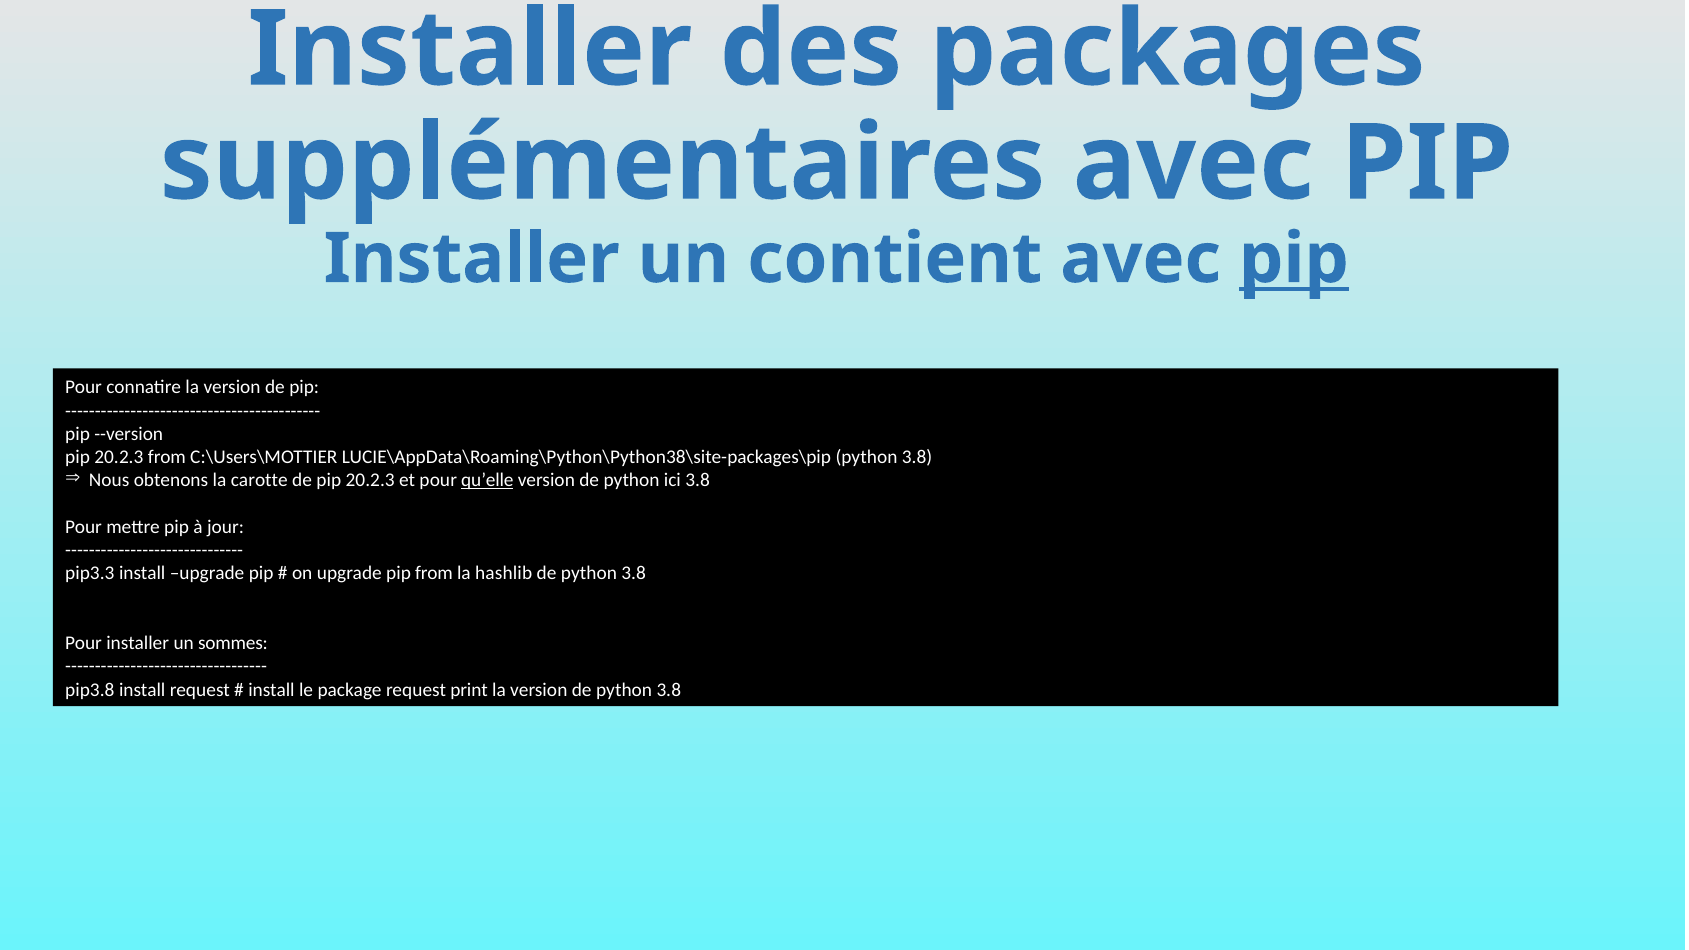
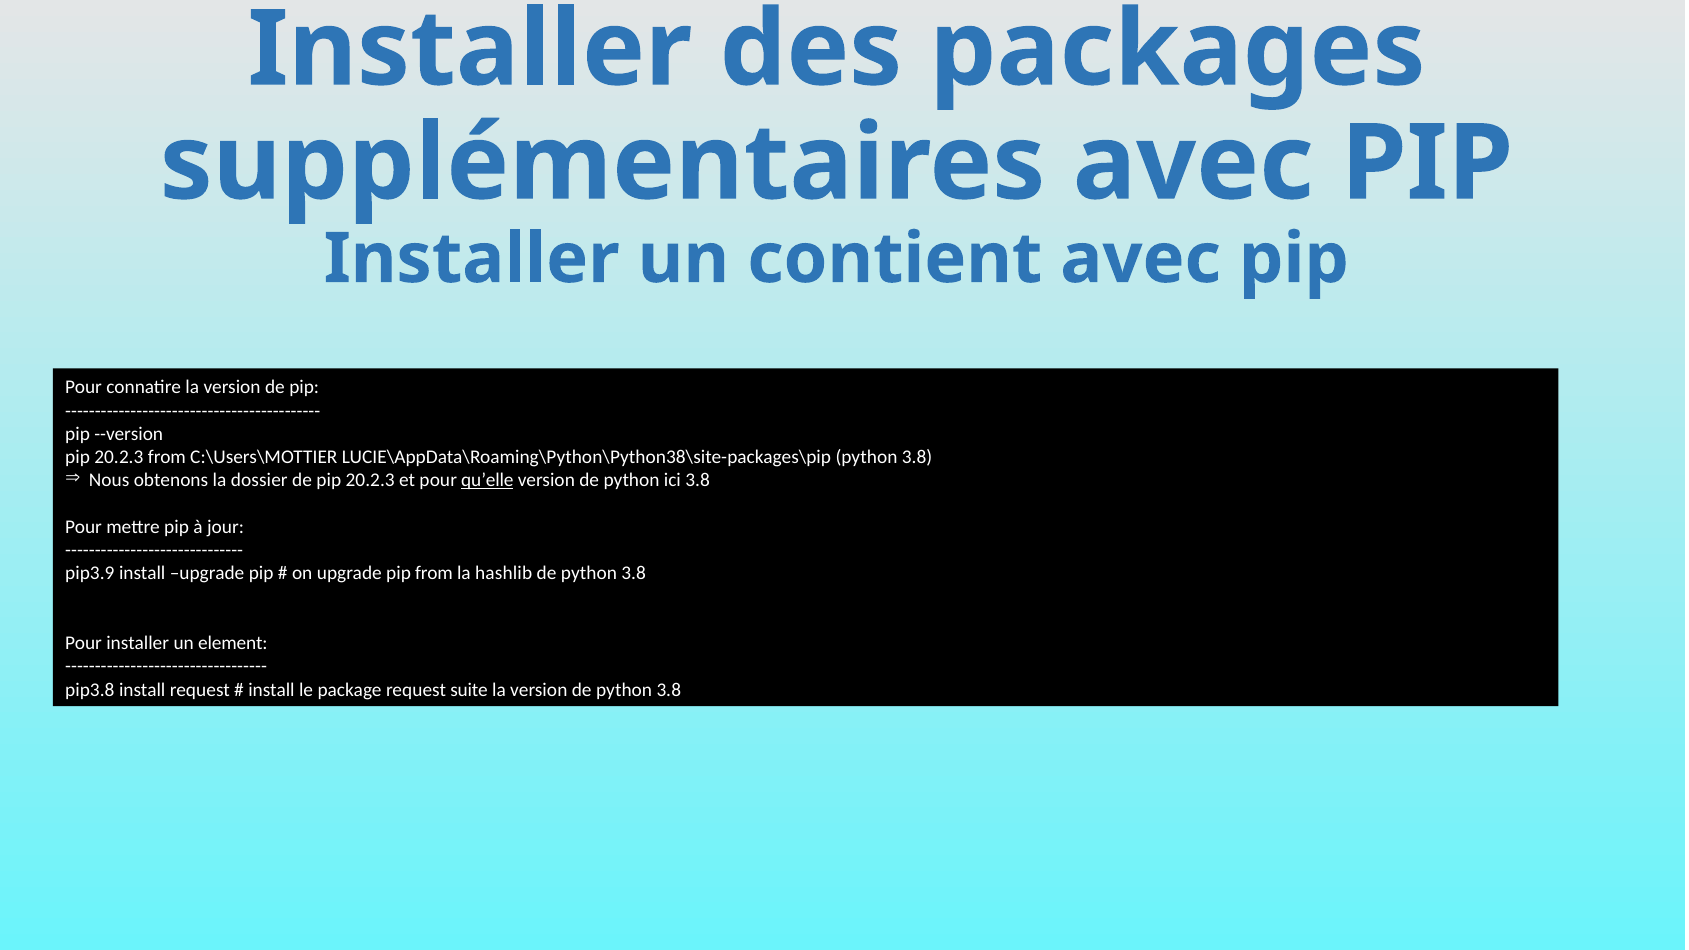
pip underline: present -> none (1294, 259)
carotte: carotte -> dossier (259, 481)
pip3.3: pip3.3 -> pip3.9 (90, 574)
sommes: sommes -> element (233, 643)
print: print -> suite (469, 690)
